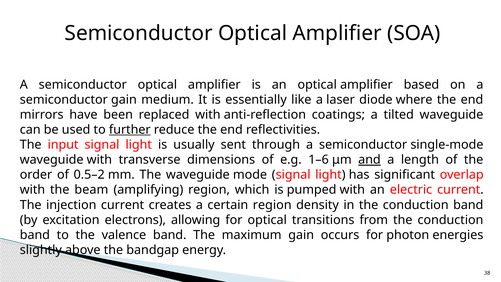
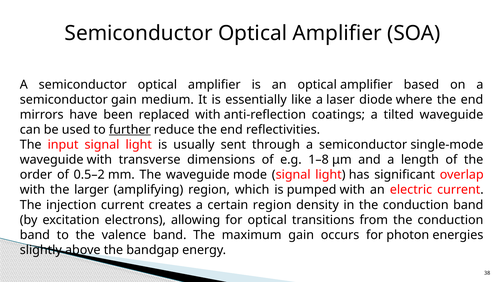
1–6: 1–6 -> 1–8 (319, 160)
and underline: present -> none (369, 160)
beam: beam -> larger (92, 190)
